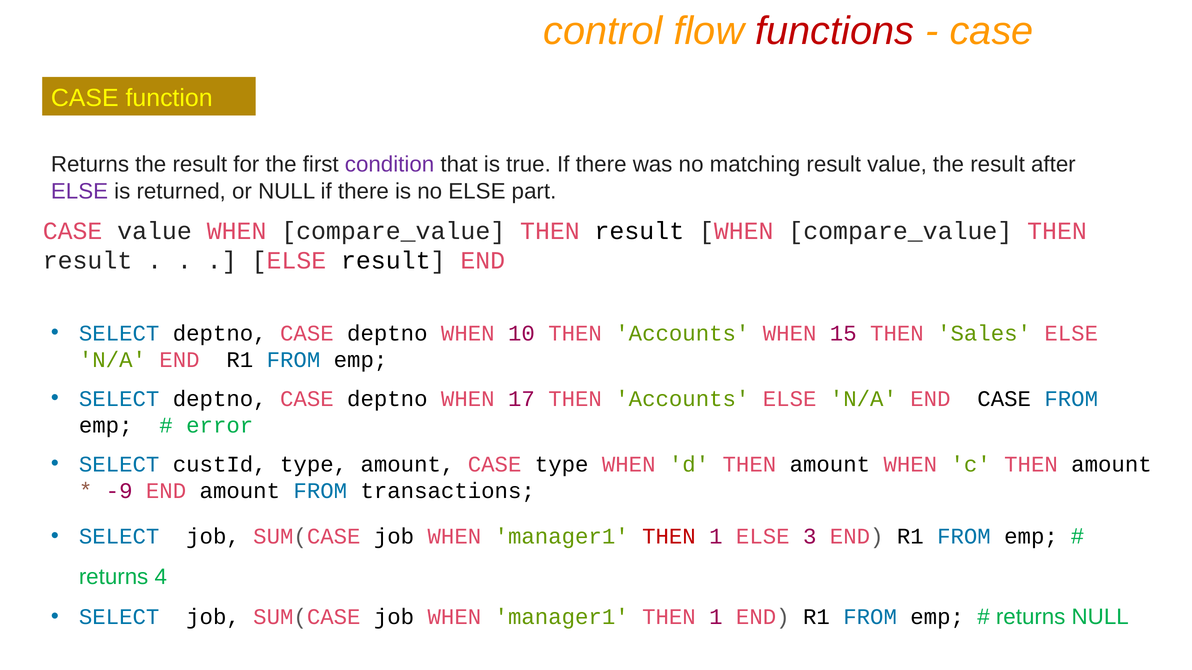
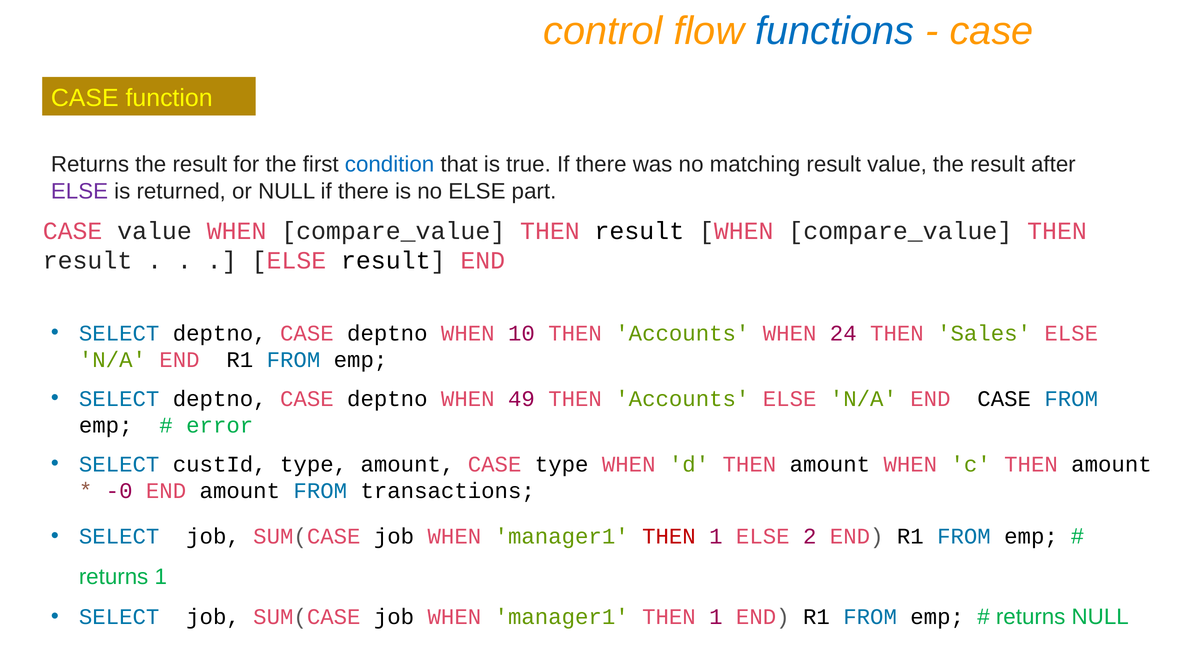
functions colour: red -> blue (835, 31)
condition colour: purple -> blue (390, 165)
15: 15 -> 24 (843, 333)
17: 17 -> 49 (521, 399)
-9: -9 -> -0 (119, 491)
3: 3 -> 2 (810, 537)
returns 4: 4 -> 1 (161, 577)
